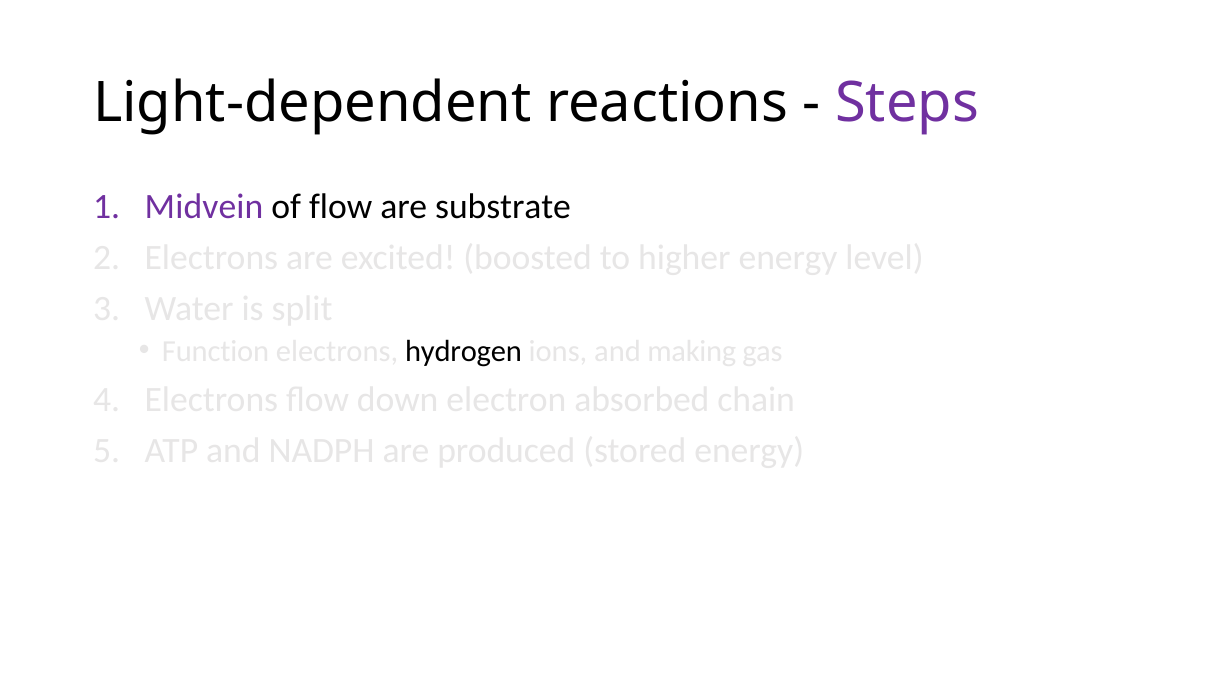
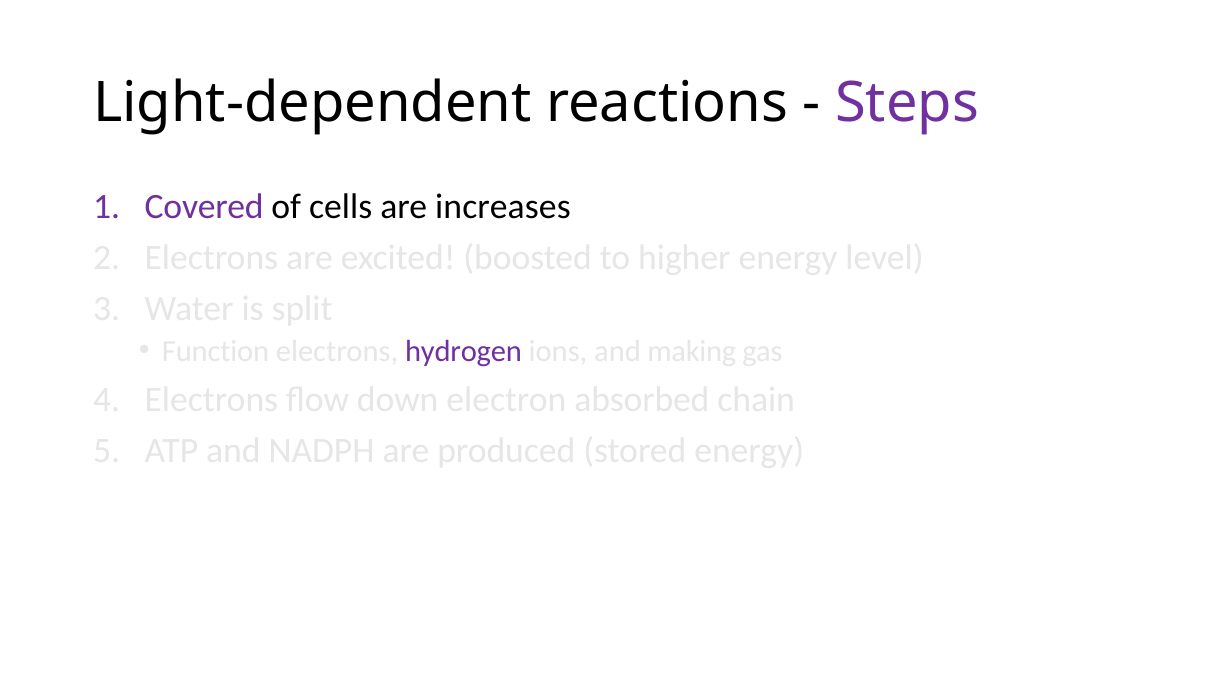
Midvein: Midvein -> Covered (204, 207)
of flow: flow -> cells (341, 207)
substrate: substrate -> increases (503, 207)
hydrogen colour: black -> purple (464, 351)
